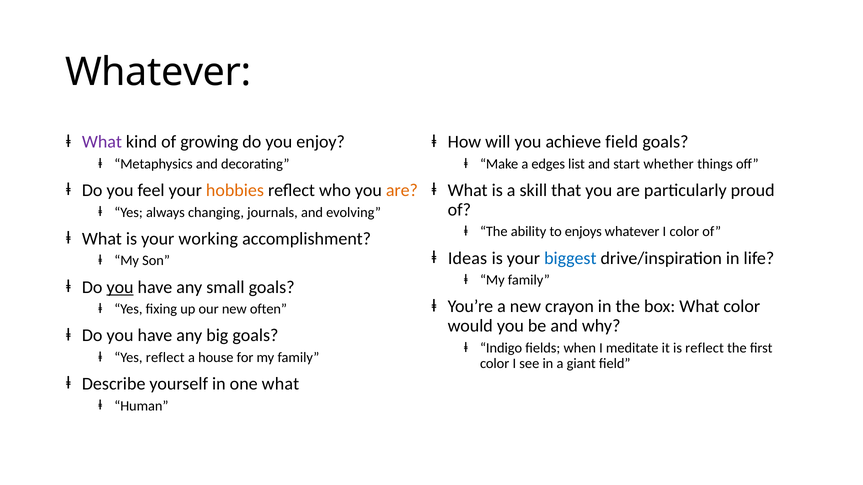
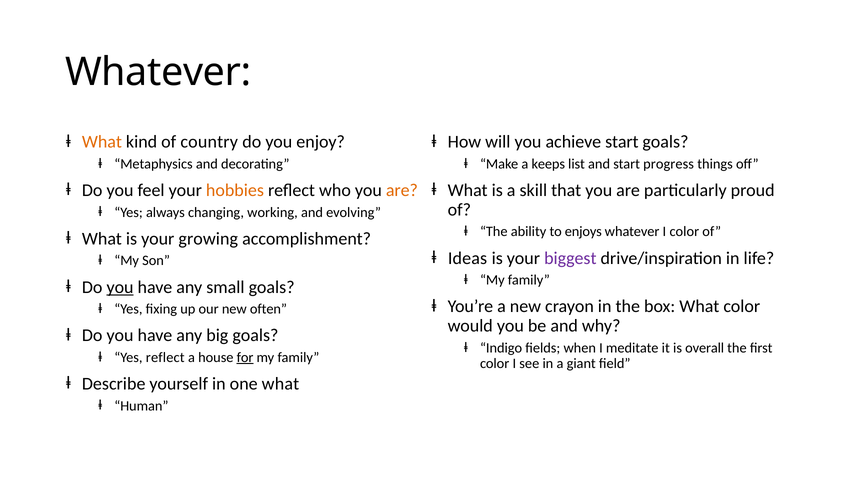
What colour: purple -> orange (102, 142)
growing: growing -> country (209, 142)
achieve field: field -> start (622, 142)
edges: edges -> keeps (548, 164)
whether: whether -> progress (669, 164)
journals: journals -> working (273, 212)
working: working -> growing (208, 239)
biggest colour: blue -> purple (570, 258)
is reflect: reflect -> overall (705, 348)
for underline: none -> present (245, 358)
